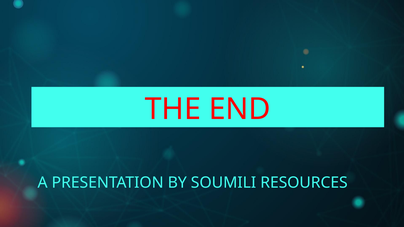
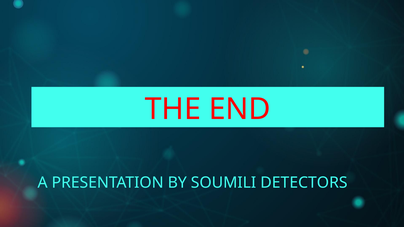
RESOURCES: RESOURCES -> DETECTORS (304, 183)
